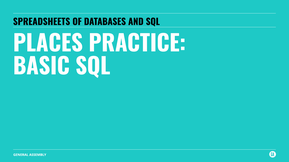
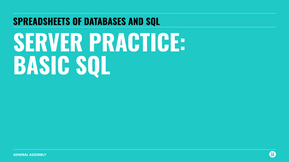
PLACES: PLACES -> SERVER (48, 44)
